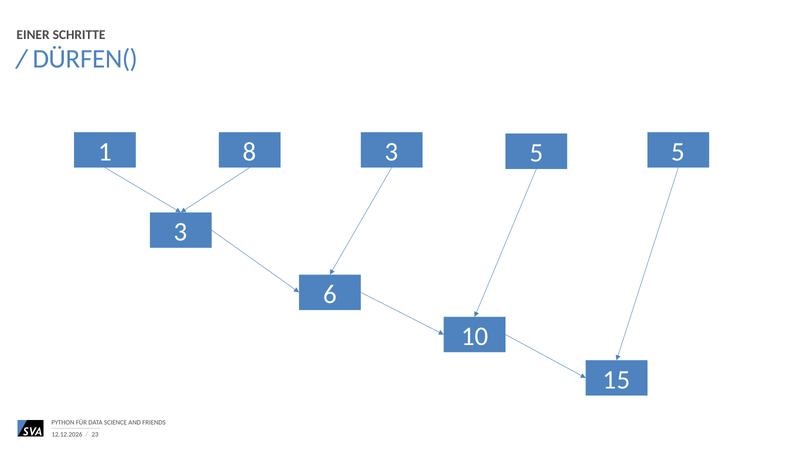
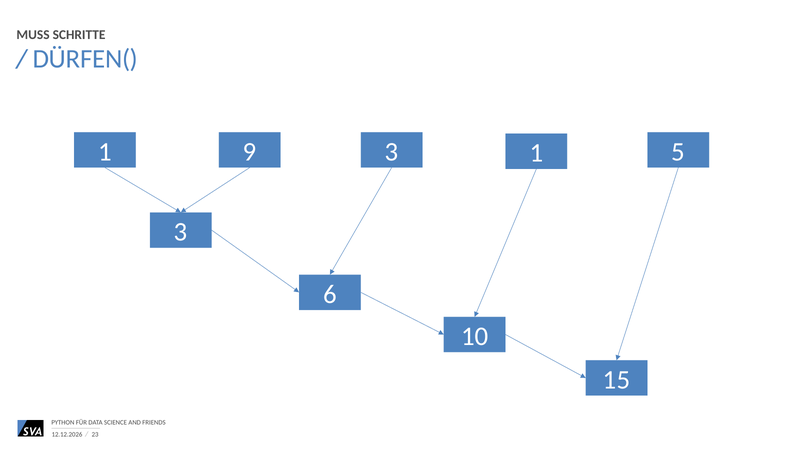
EINER: EINER -> MUSS (33, 35)
8: 8 -> 9 (250, 152)
3 5: 5 -> 1 (536, 153)
